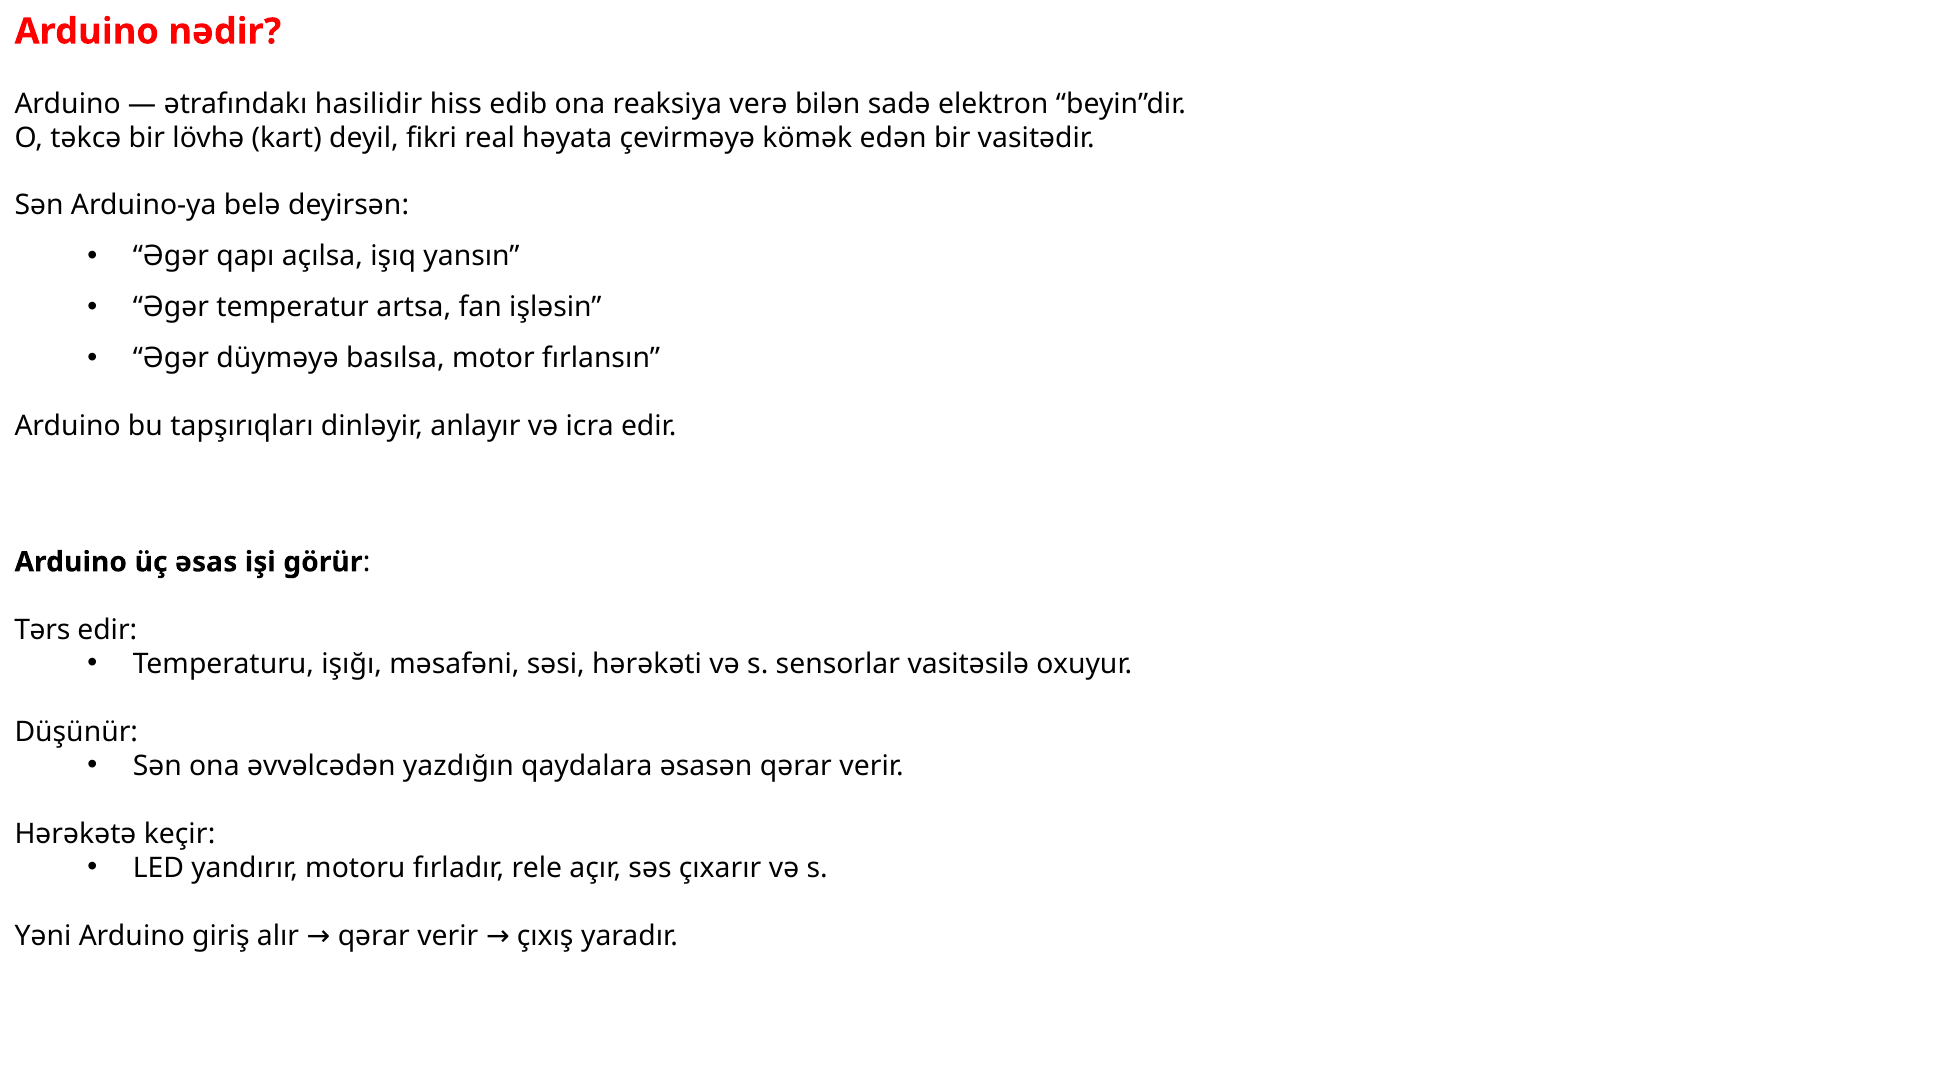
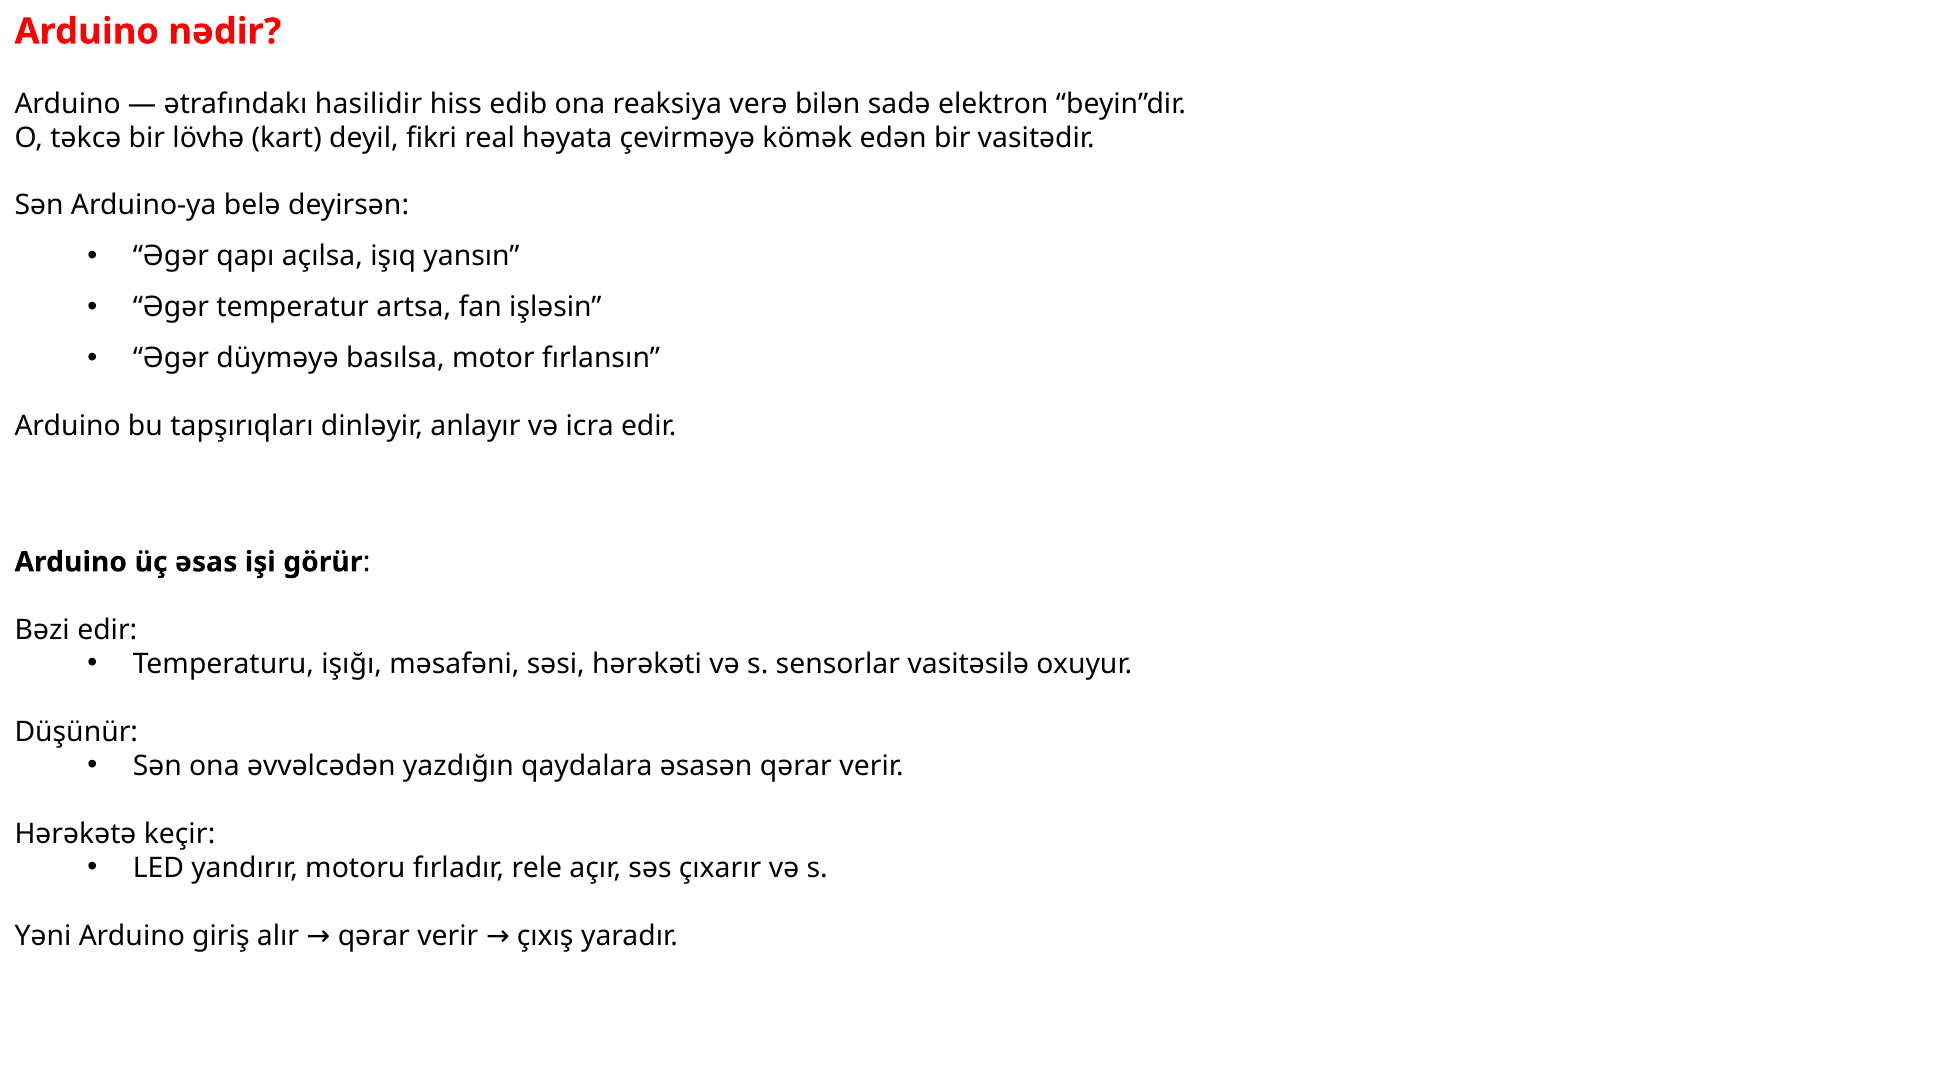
Tərs: Tərs -> Bəzi (42, 630)
